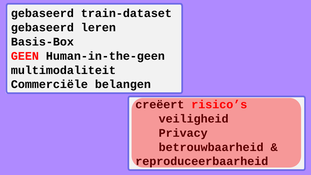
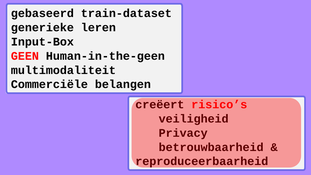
gebaseerd: gebaseerd -> generieke (42, 27)
Basis-Box: Basis-Box -> Input-Box (42, 42)
